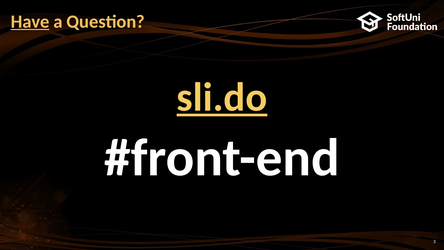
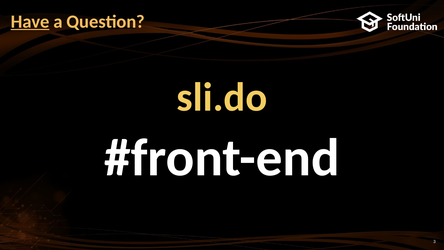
sli.do underline: present -> none (222, 97)
